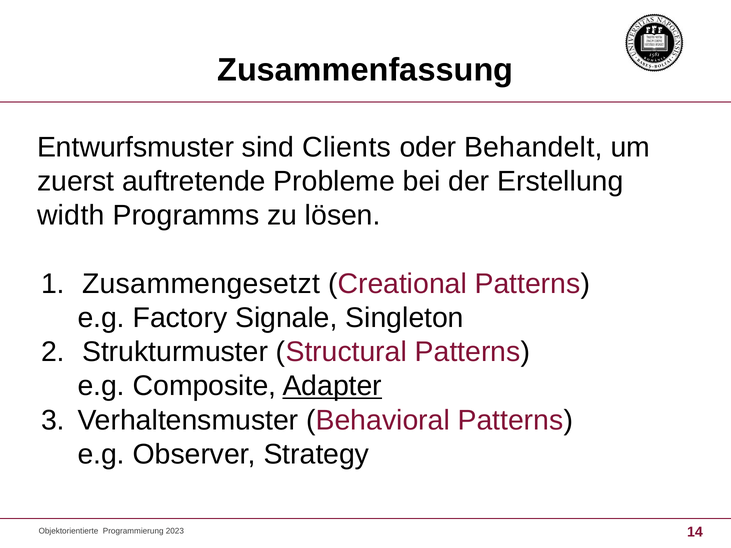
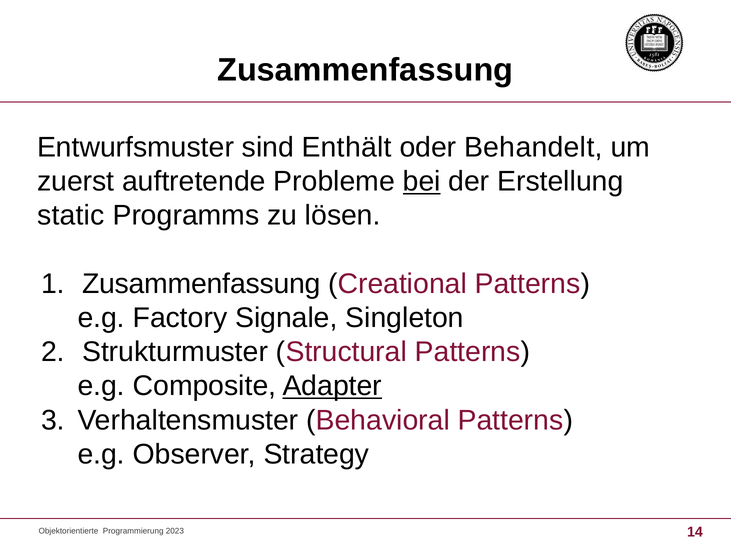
Clients: Clients -> Enthält (347, 147)
bei underline: none -> present (422, 181)
width: width -> static (71, 216)
Zusammengesetzt: Zusammengesetzt -> Zusammenfassung (201, 284)
